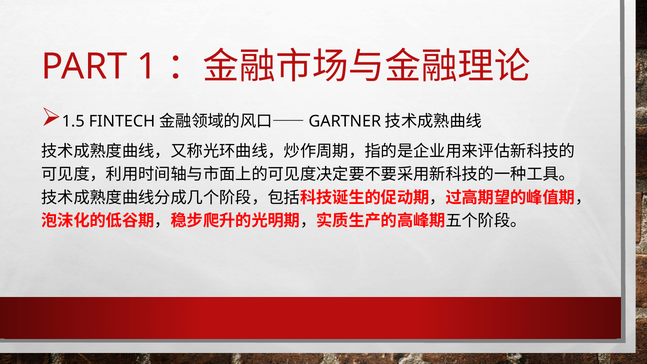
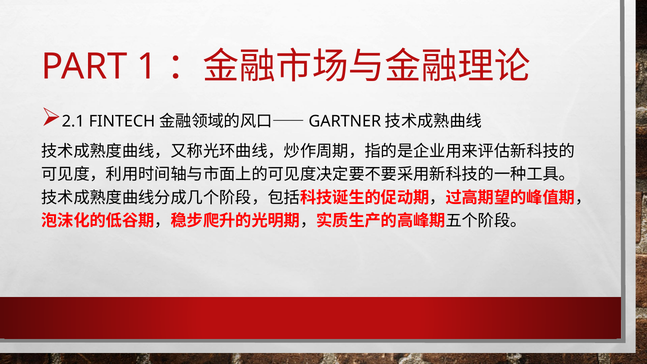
1.5: 1.5 -> 2.1 (73, 121)
